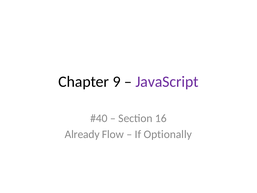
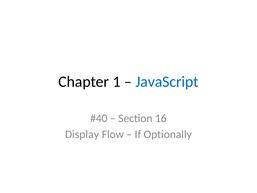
9: 9 -> 1 (117, 82)
JavaScript colour: purple -> blue (167, 82)
Already: Already -> Display (82, 134)
